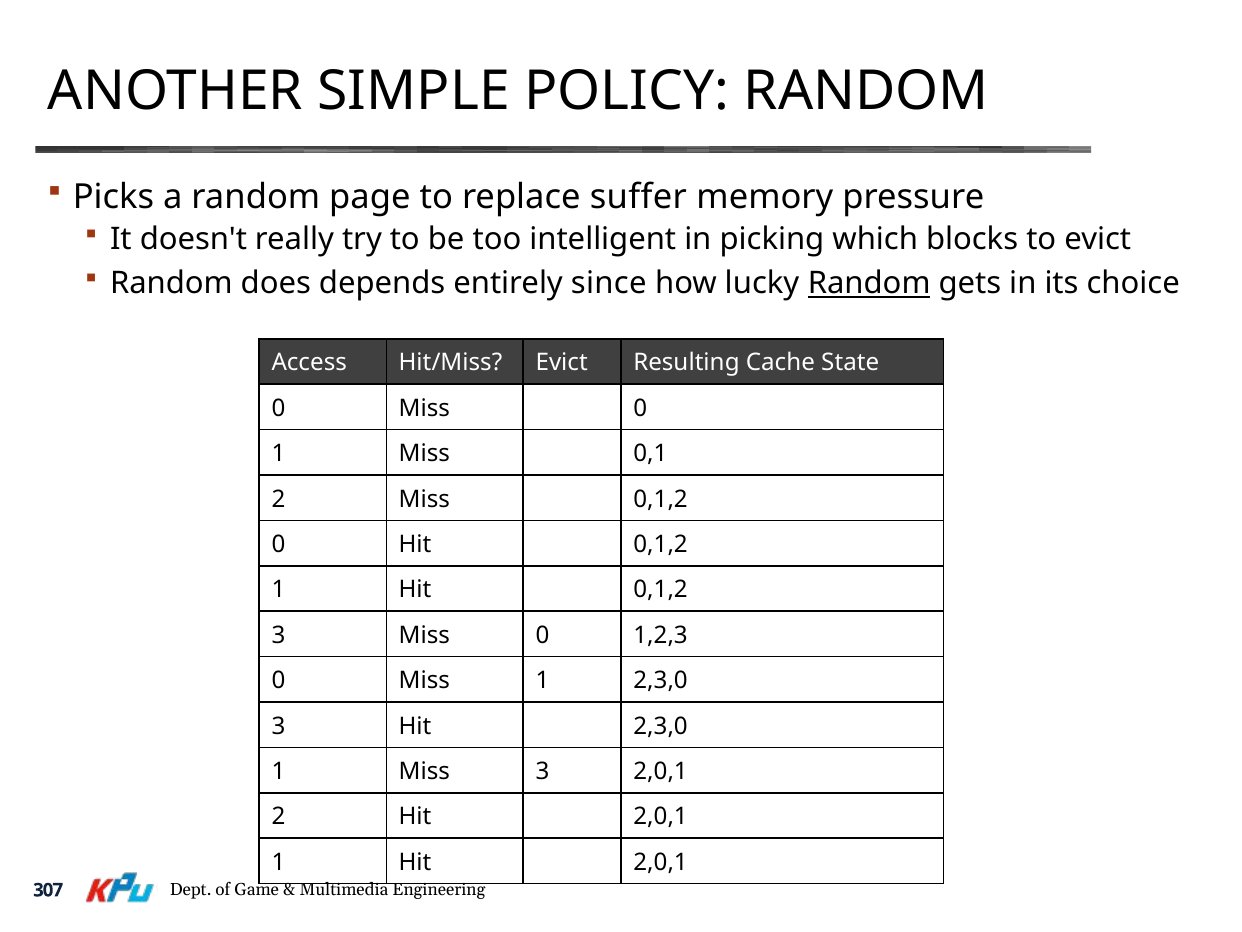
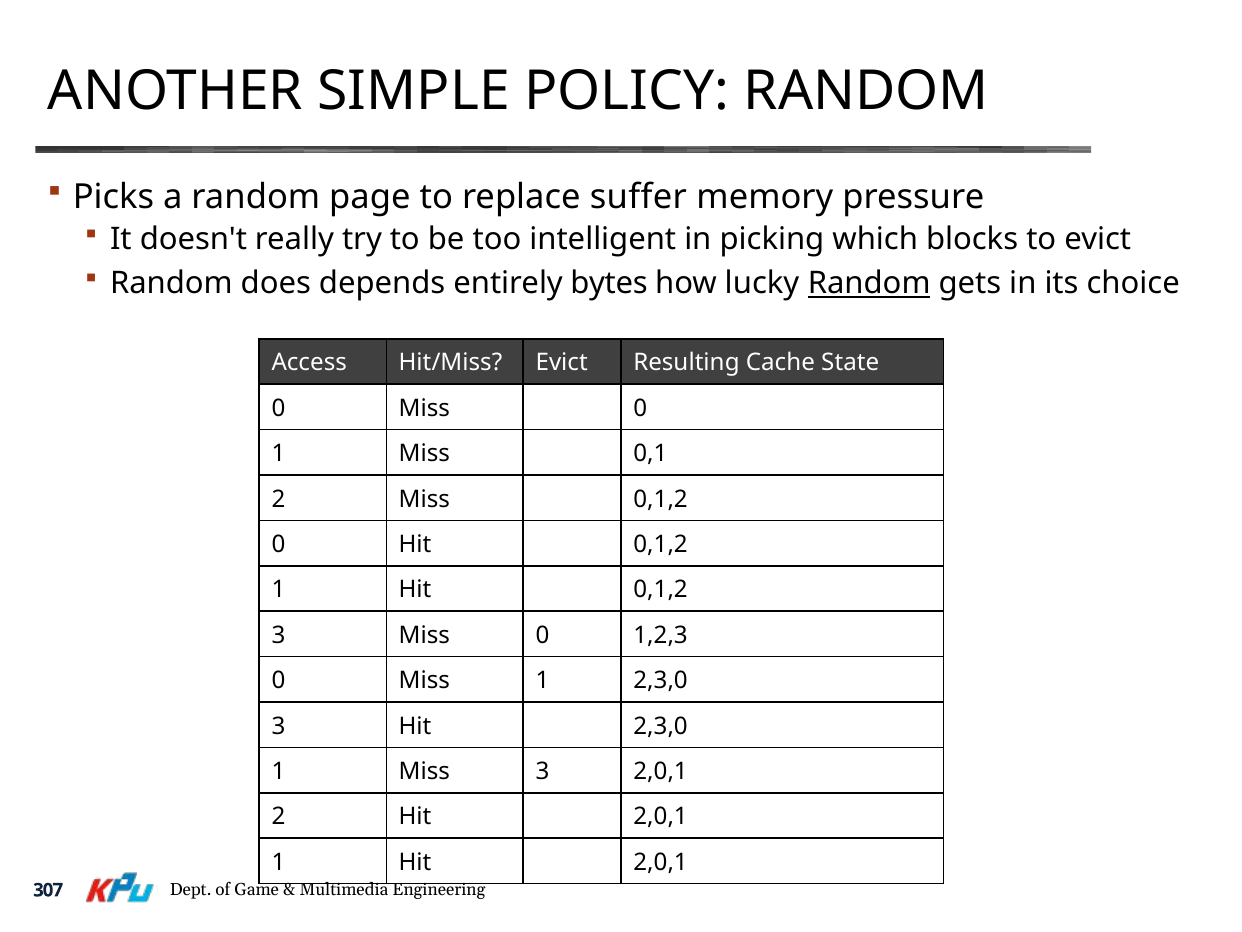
since: since -> bytes (609, 283)
